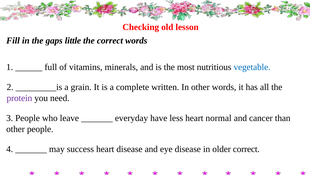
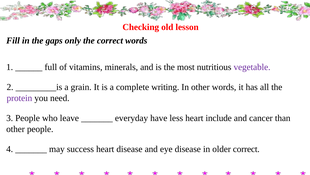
little: little -> only (73, 40)
vegetable colour: blue -> purple (252, 67)
written: written -> writing (165, 87)
normal: normal -> include (219, 118)
